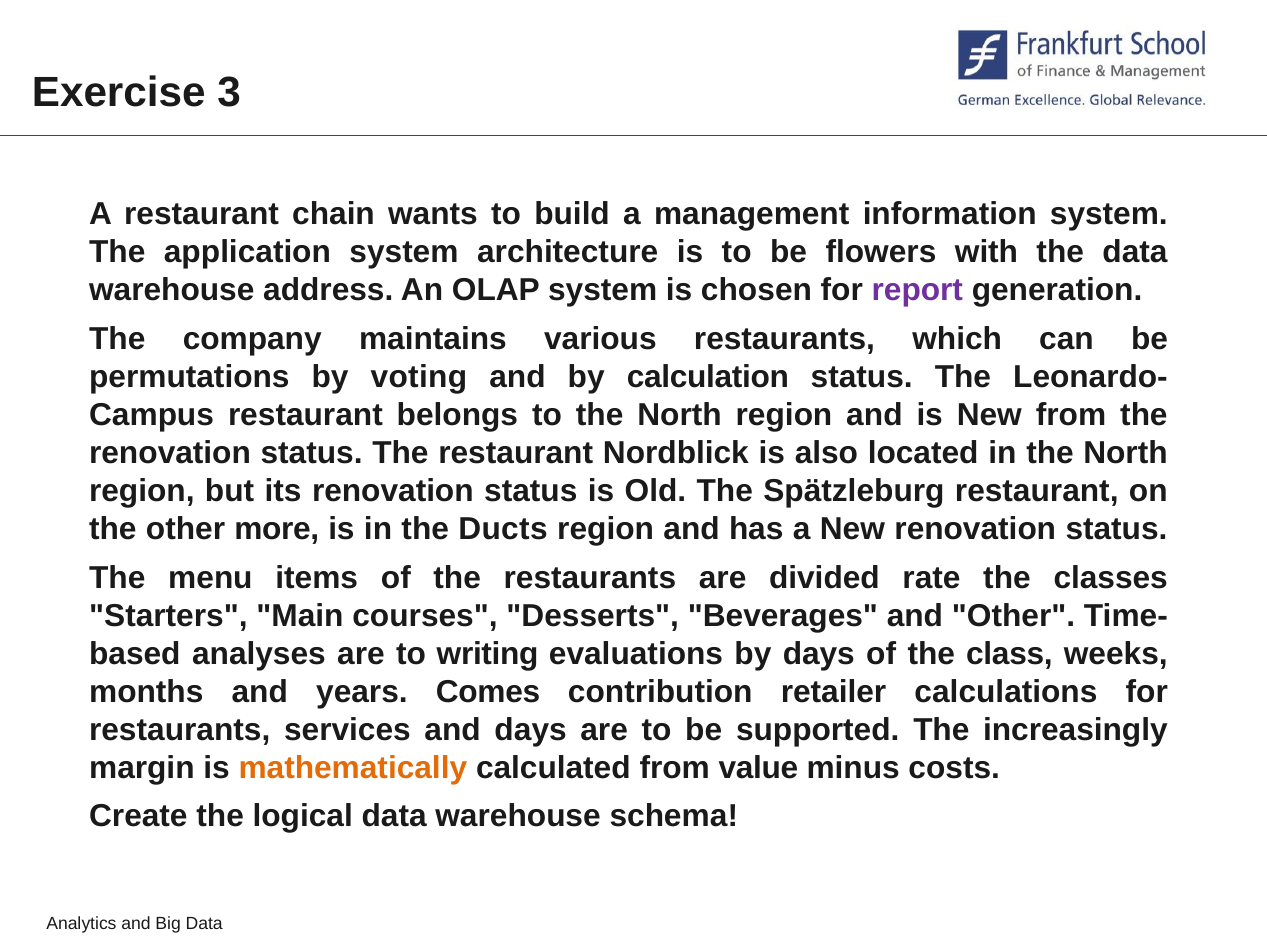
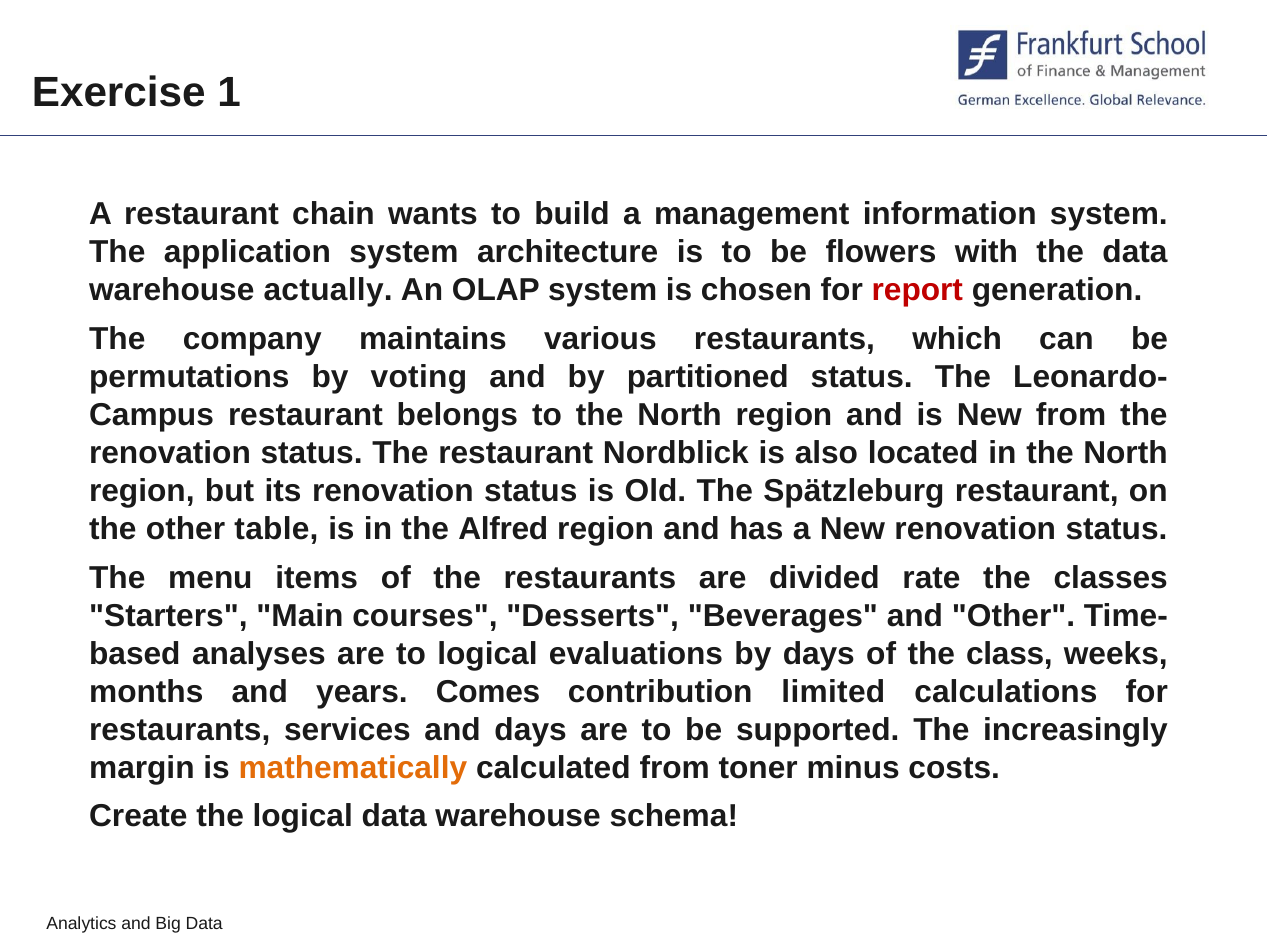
3: 3 -> 1 (229, 92)
address: address -> actually (328, 290)
report colour: purple -> red (917, 290)
calculation: calculation -> partitioned (708, 377)
more: more -> table (277, 529)
Ducts: Ducts -> Alfred (503, 529)
to writing: writing -> logical (487, 654)
retailer: retailer -> limited (833, 692)
value: value -> toner (758, 768)
